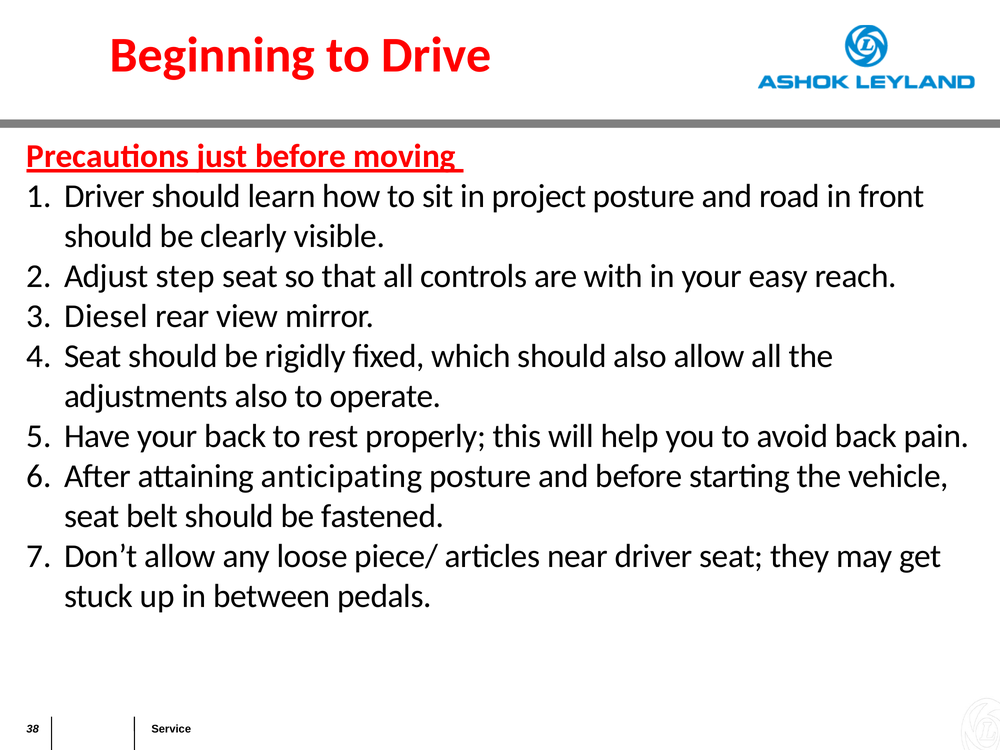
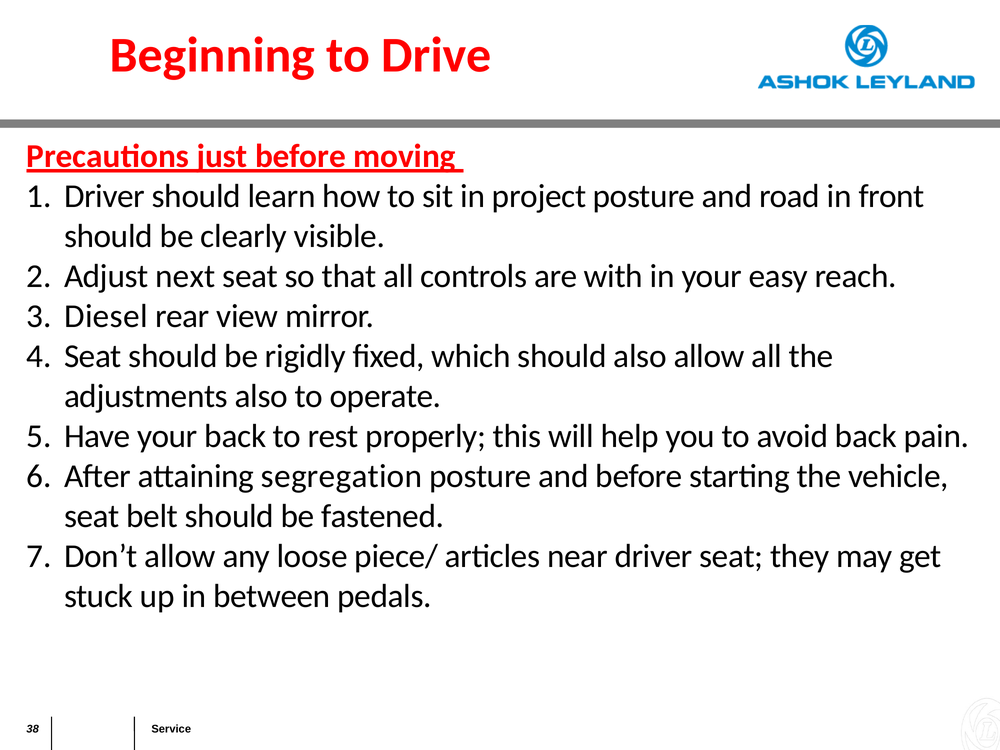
step: step -> next (185, 276)
anticipating: anticipating -> segregation (342, 476)
